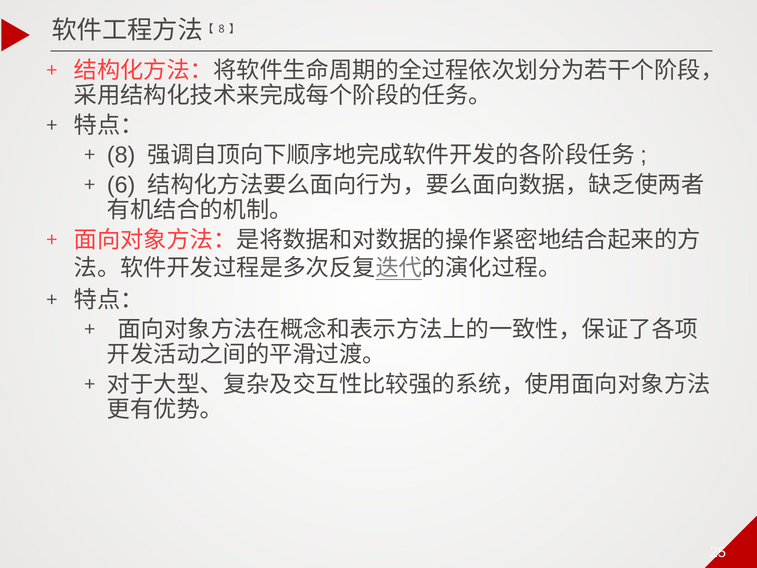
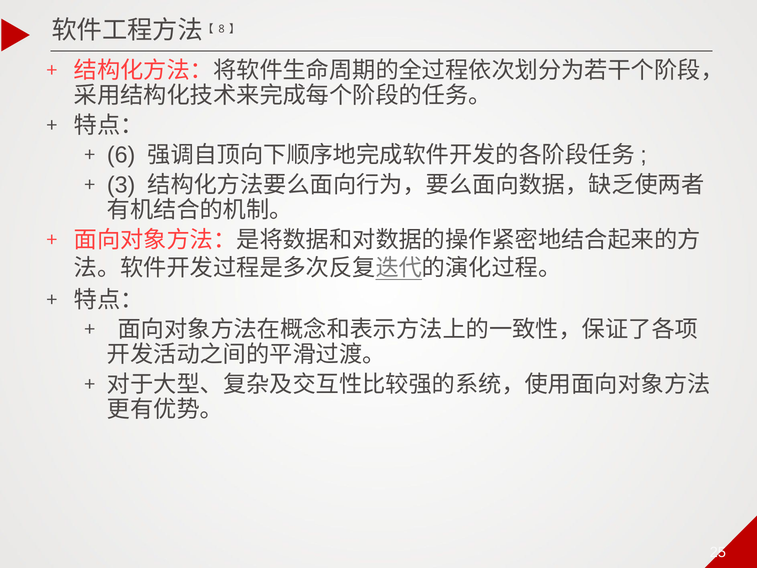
8: 8 -> 6 (121, 155)
6: 6 -> 3 (121, 185)
